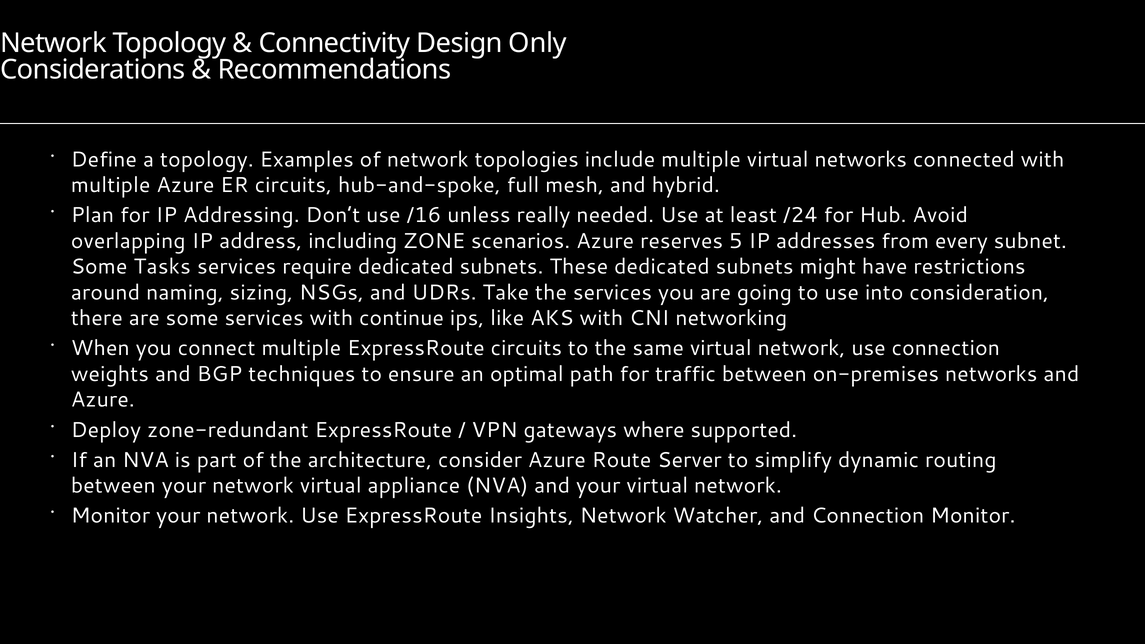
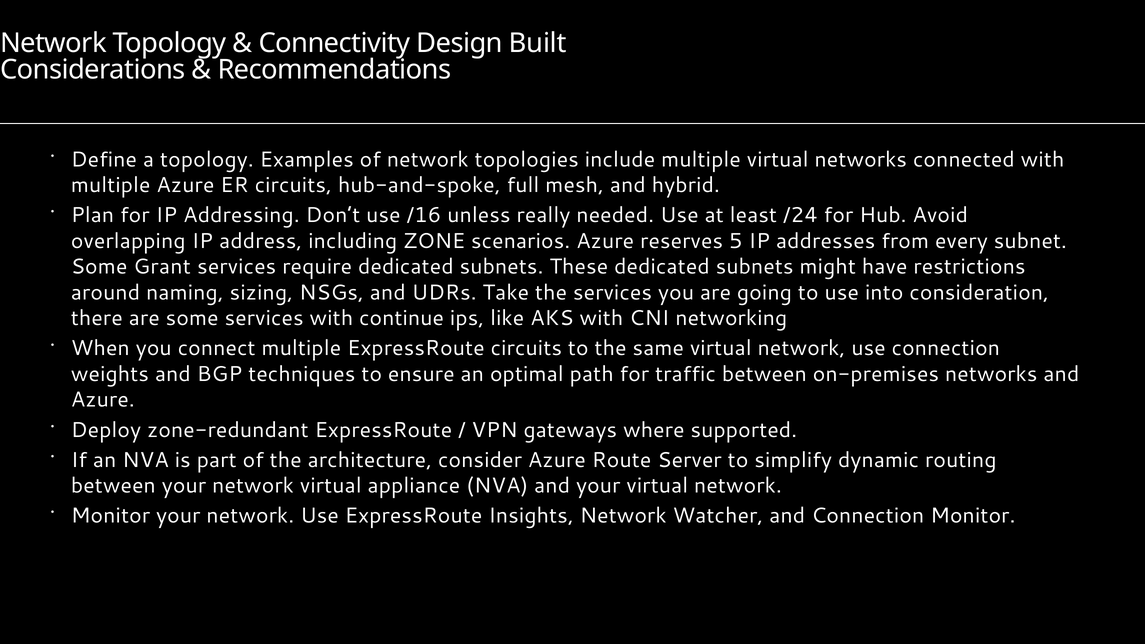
Only: Only -> Built (538, 43)
Tasks: Tasks -> Grant (162, 267)
